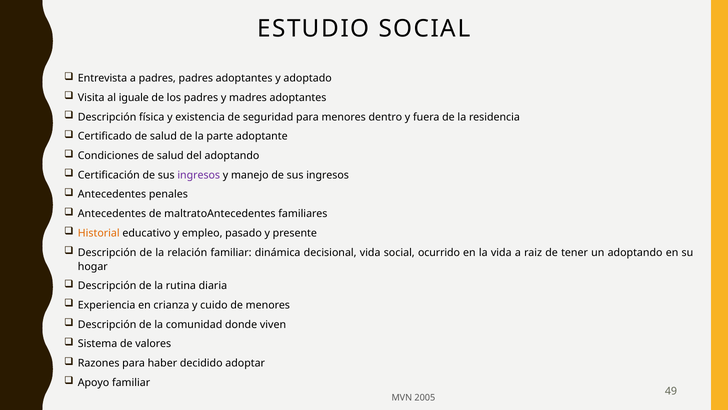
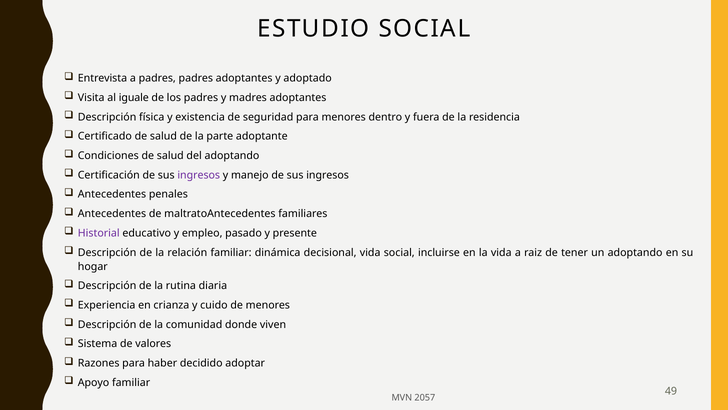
Historial colour: orange -> purple (99, 233)
ocurrido: ocurrido -> incluirse (439, 252)
2005: 2005 -> 2057 (425, 397)
